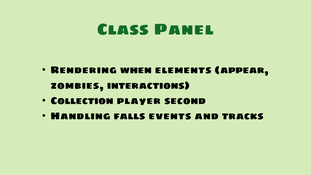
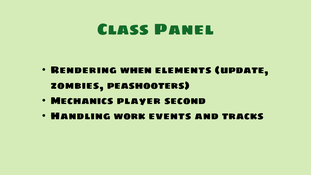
appear: appear -> update (242, 70)
interactions: interactions -> peashooters (148, 85)
Collection: Collection -> Mechanics (82, 101)
falls: falls -> work (130, 116)
